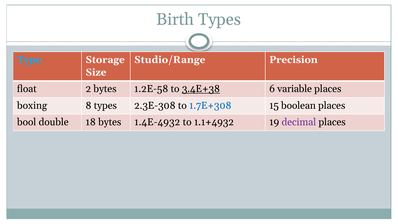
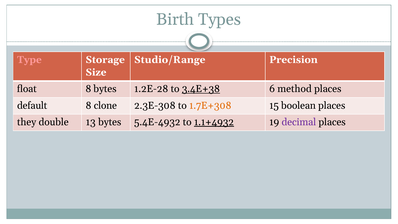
Type colour: light blue -> pink (29, 60)
float 2: 2 -> 8 (88, 89)
1.2E-58: 1.2E-58 -> 1.2E-28 (151, 89)
variable: variable -> method (295, 89)
boxing: boxing -> default (32, 105)
8 types: types -> clone (105, 105)
1.7E+308 colour: blue -> orange (210, 105)
bool: bool -> they (27, 122)
18: 18 -> 13 (91, 122)
1.4E-4932: 1.4E-4932 -> 5.4E-4932 (157, 122)
1.1+4932 underline: none -> present (214, 122)
